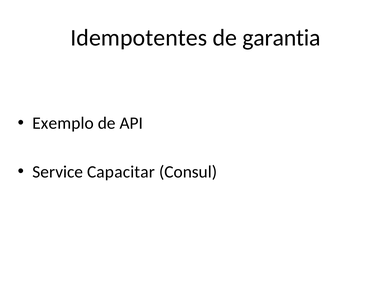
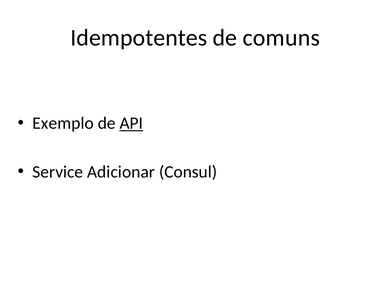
garantia: garantia -> comuns (281, 38)
API underline: none -> present (131, 123)
Capacitar: Capacitar -> Adicionar (121, 172)
